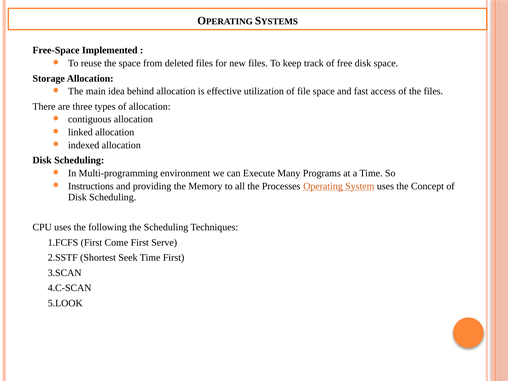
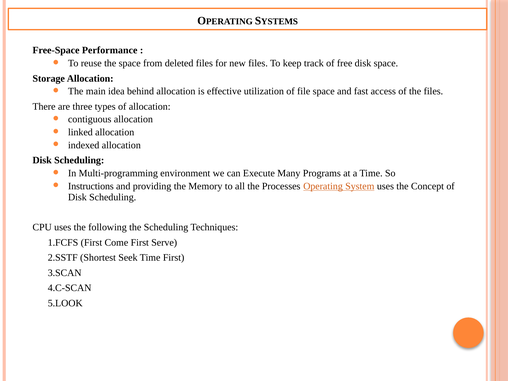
Implemented: Implemented -> Performance (110, 50)
